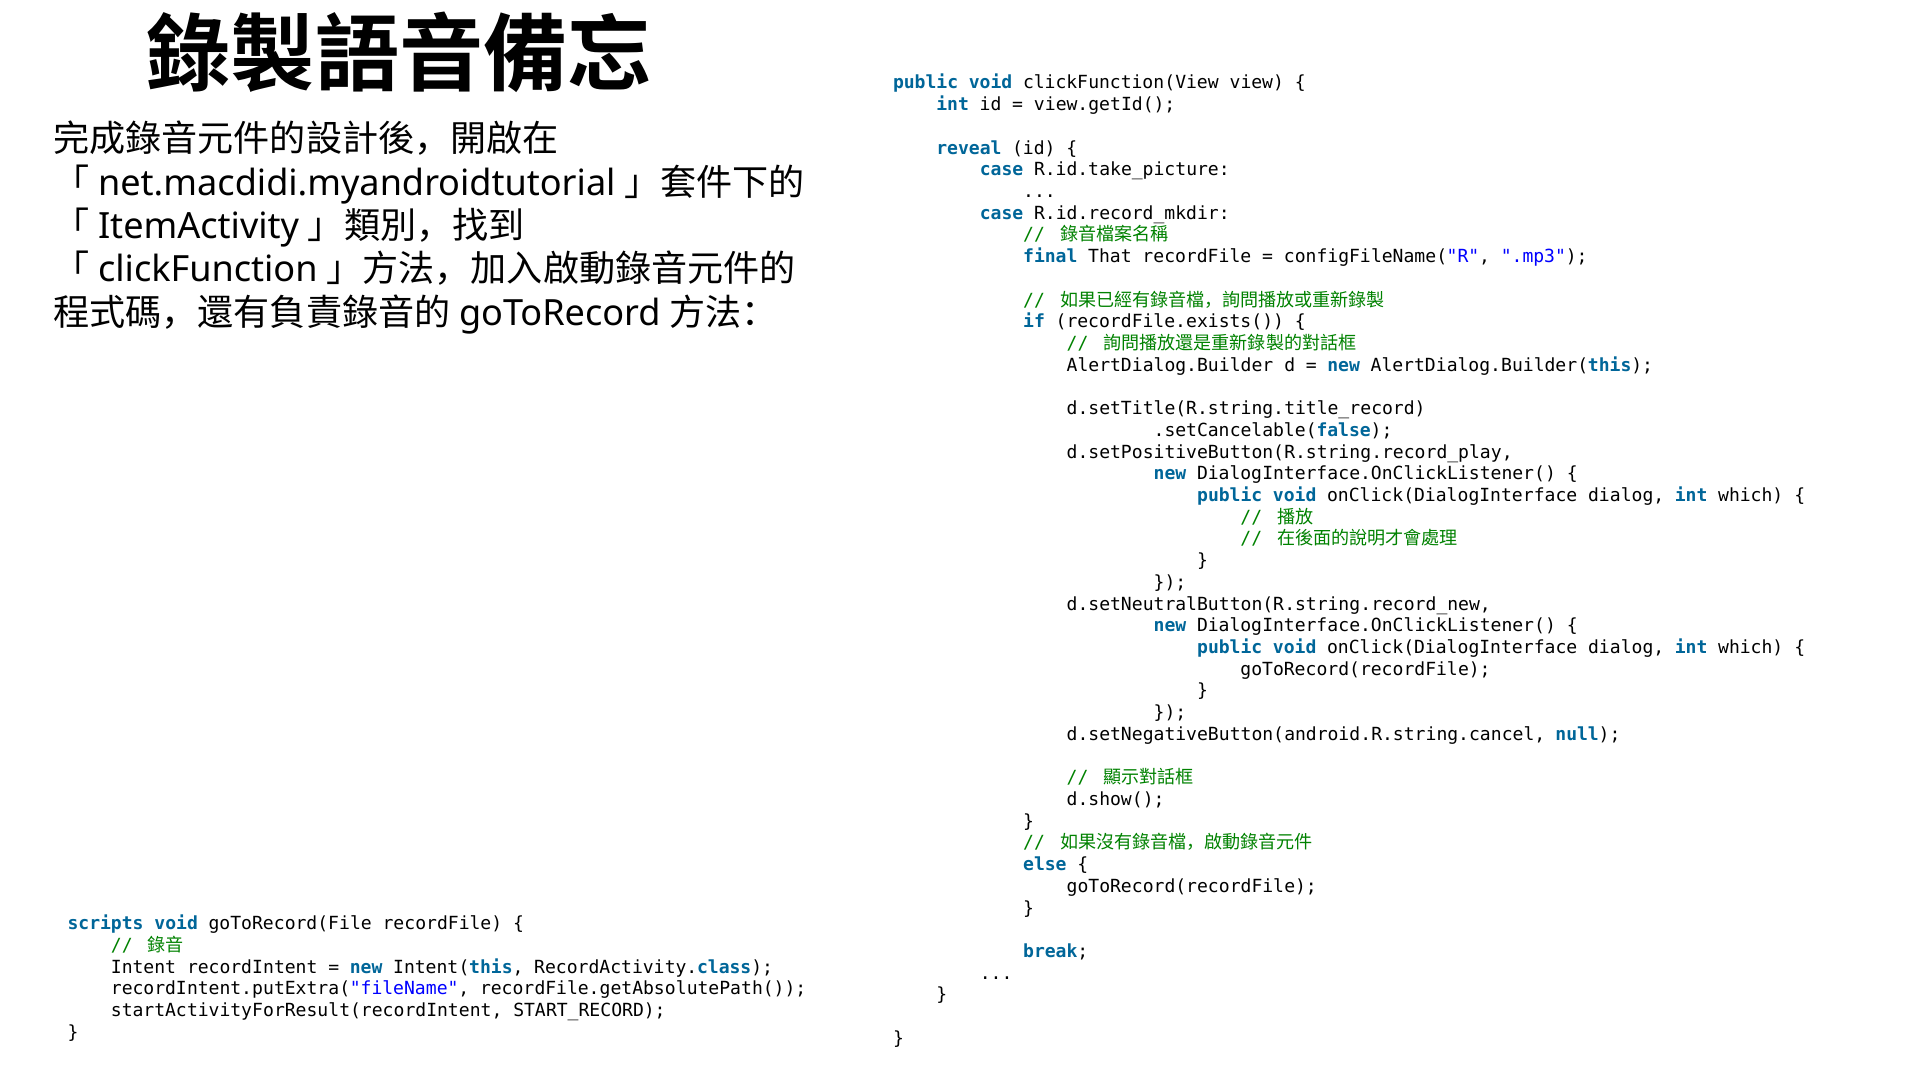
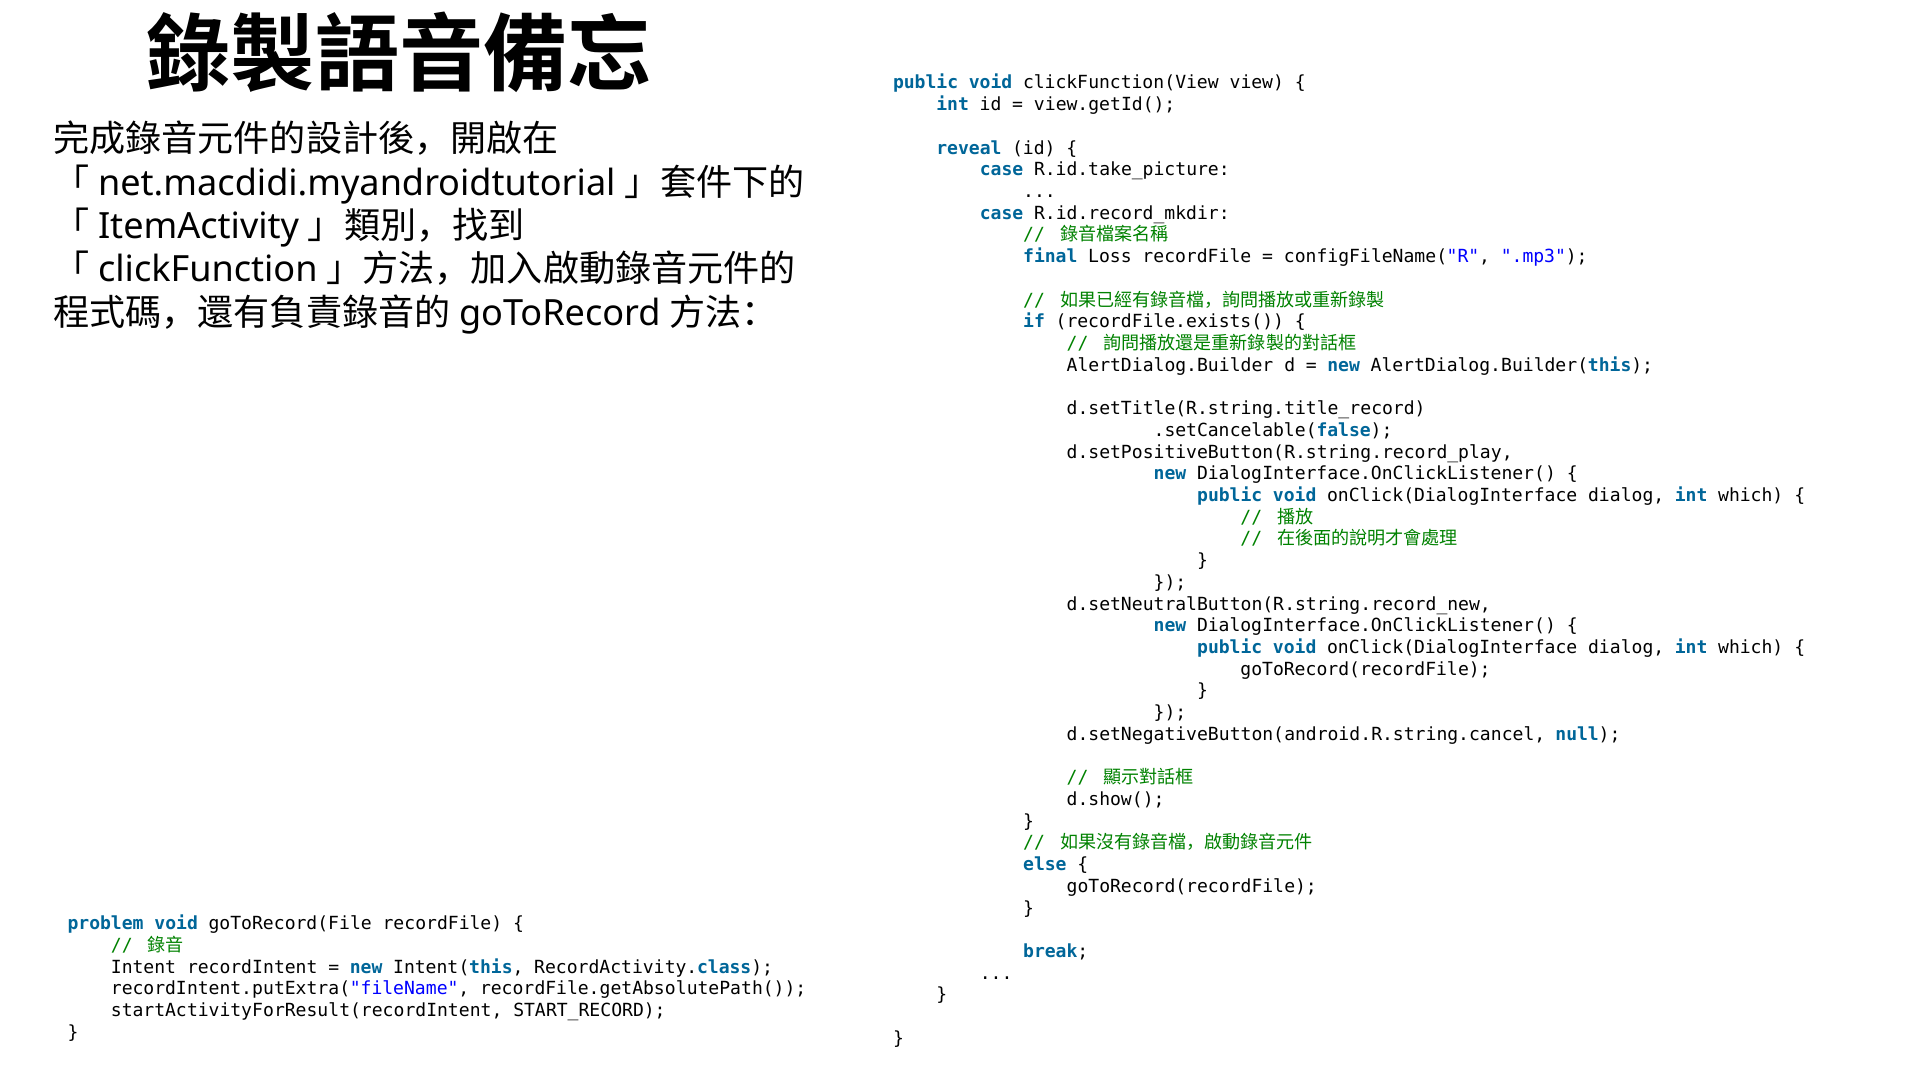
That: That -> Loss (1110, 257)
scripts: scripts -> problem (106, 924)
